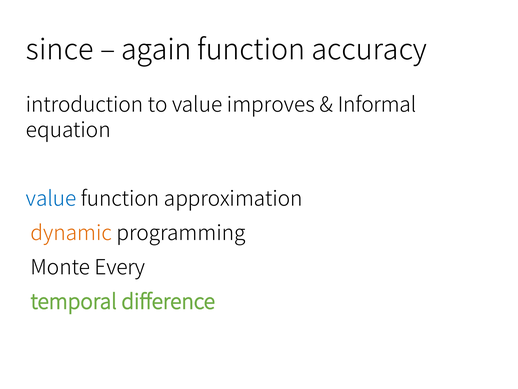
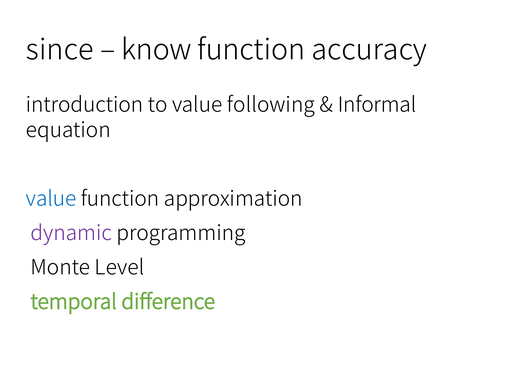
again: again -> know (156, 50)
improves: improves -> following (271, 105)
dynamic colour: orange -> purple (71, 233)
Every: Every -> Level (120, 267)
